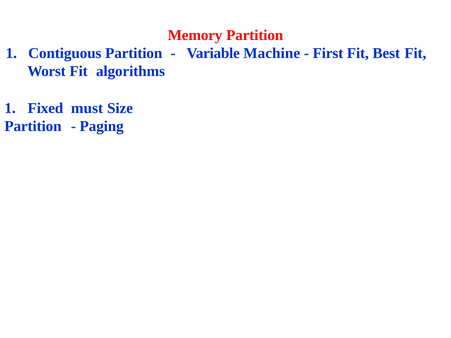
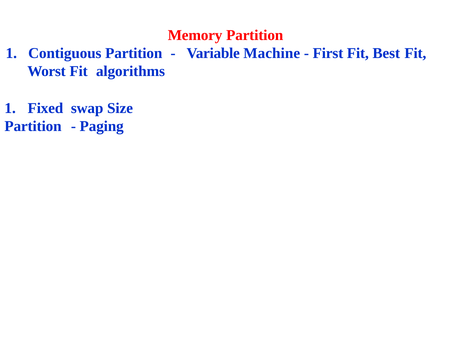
must: must -> swap (87, 108)
